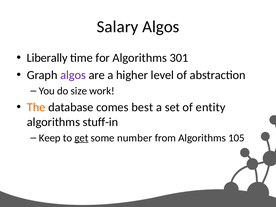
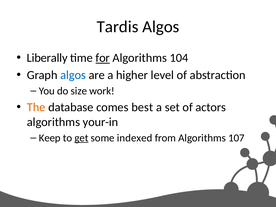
Salary: Salary -> Tardis (118, 27)
for underline: none -> present (103, 58)
301: 301 -> 104 (179, 58)
algos colour: purple -> blue (73, 75)
entity: entity -> actors (211, 107)
stuff-in: stuff-in -> your-in (100, 122)
number: number -> indexed (135, 138)
105: 105 -> 107 (236, 138)
